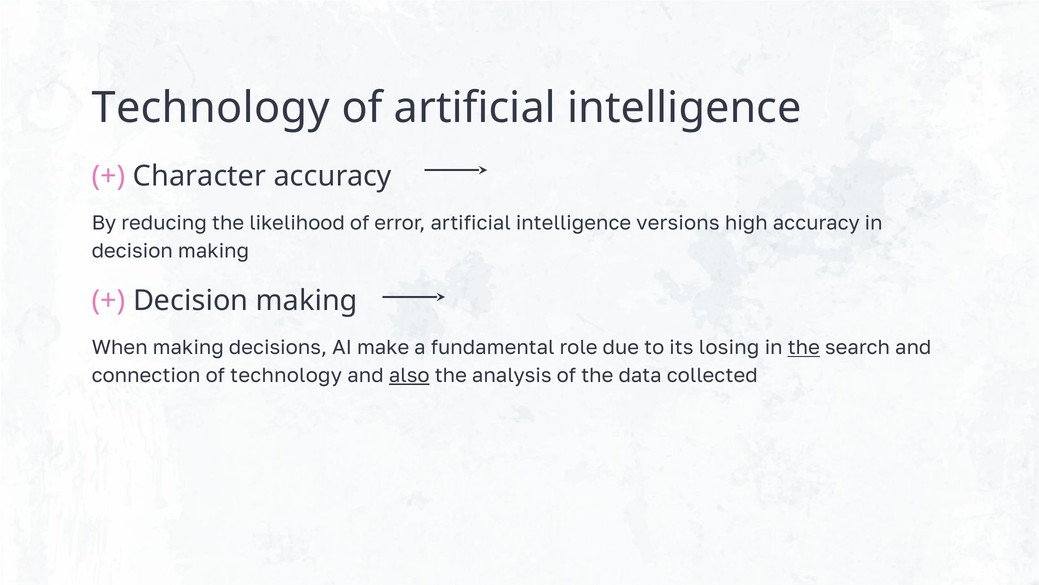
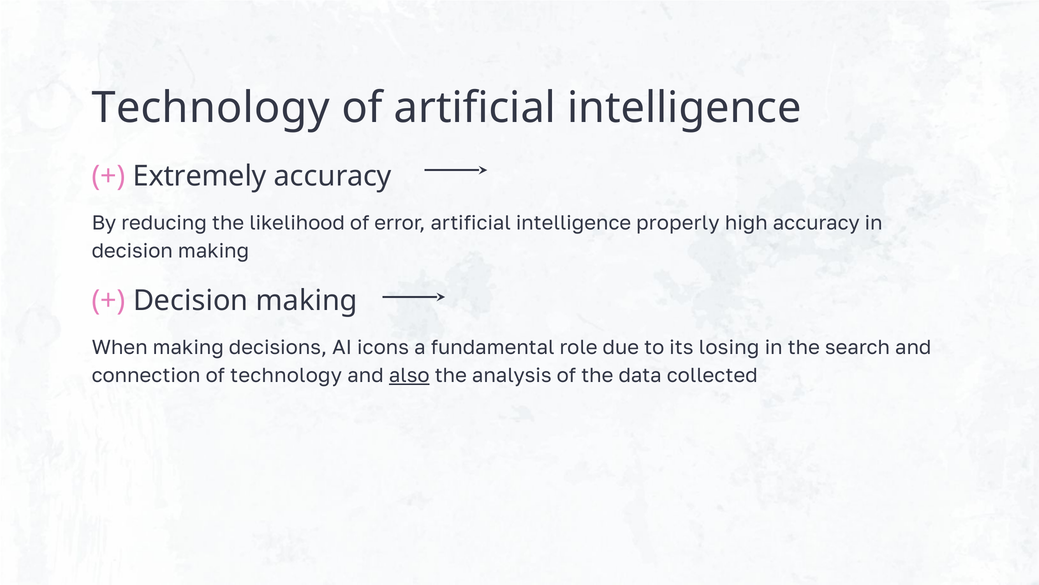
Character: Character -> Extremely (200, 176)
versions: versions -> properly (678, 223)
make: make -> icons (383, 347)
the underline: present -> none (804, 347)
